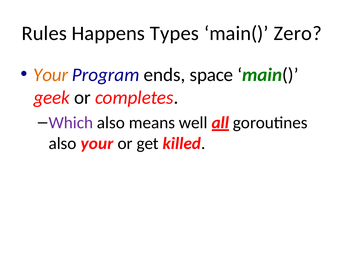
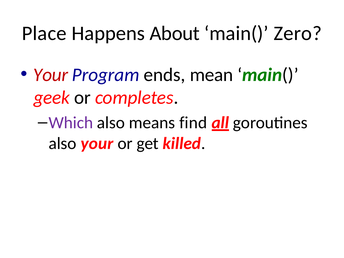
Rules: Rules -> Place (44, 33)
Types: Types -> About (175, 33)
Your colour: orange -> red (51, 75)
space: space -> mean (211, 75)
well: well -> find (193, 123)
